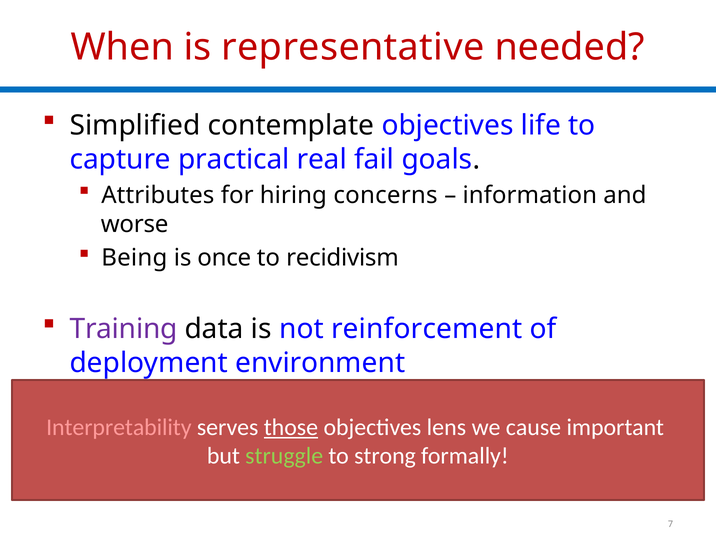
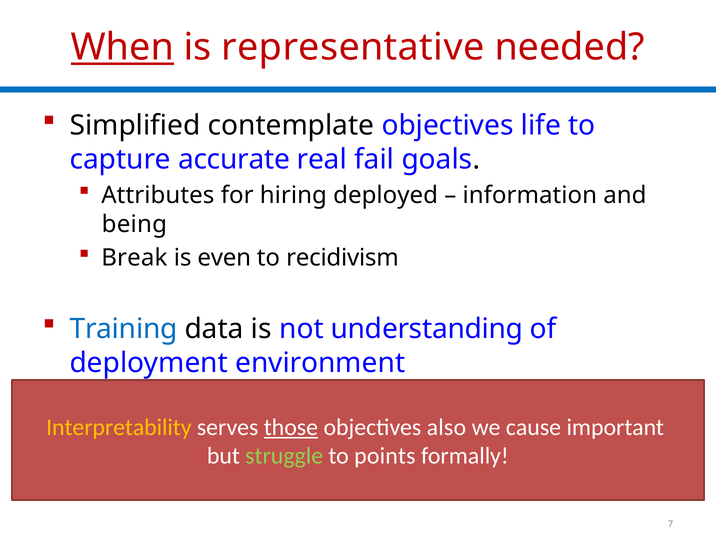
When underline: none -> present (122, 47)
practical: practical -> accurate (234, 159)
concerns: concerns -> deployed (386, 195)
worse: worse -> being (134, 224)
Being: Being -> Break (134, 258)
once: once -> even (224, 258)
Training colour: purple -> blue (124, 329)
reinforcement: reinforcement -> understanding (427, 329)
Interpretability colour: pink -> yellow (119, 427)
lens: lens -> also (446, 427)
strong: strong -> points (385, 456)
